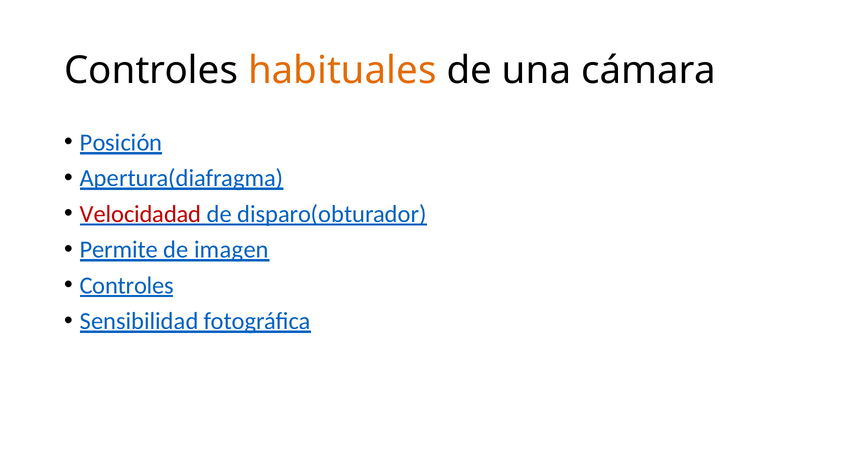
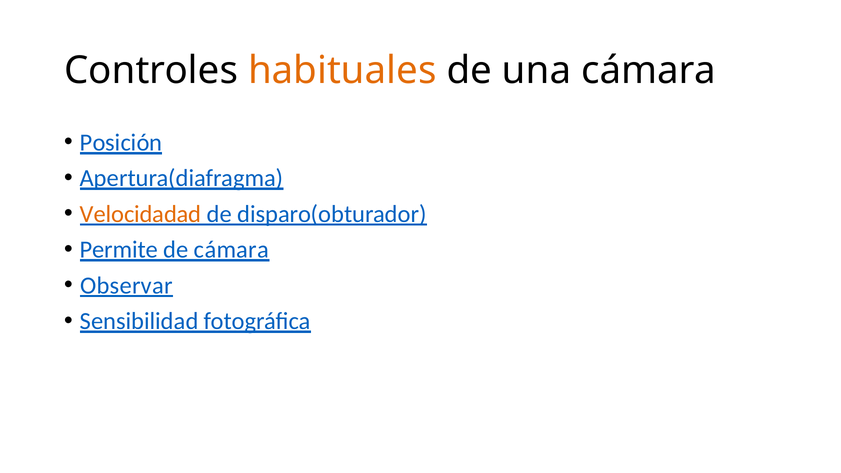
Velocidadad colour: red -> orange (141, 214)
de imagen: imagen -> cámara (231, 250)
Controles: Controles -> Observar (126, 285)
